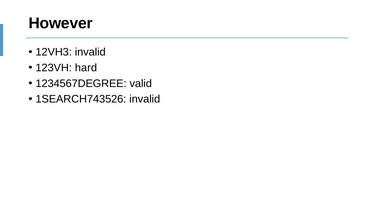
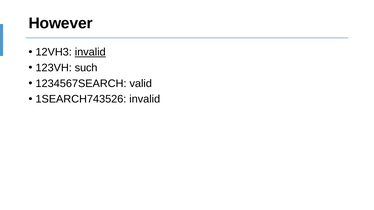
invalid underline: none -> present (90, 52)
hard: hard -> such (86, 68)
1234567DEGREE: 1234567DEGREE -> 1234567SEARCH (81, 84)
